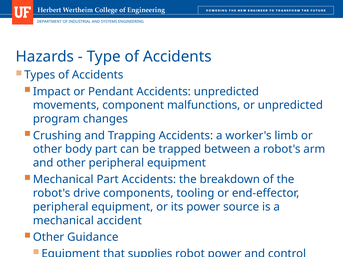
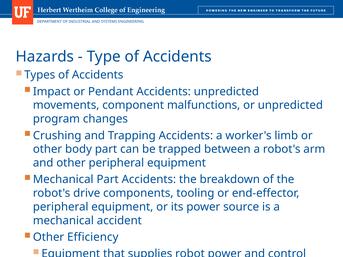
Guidance: Guidance -> Efficiency (93, 237)
